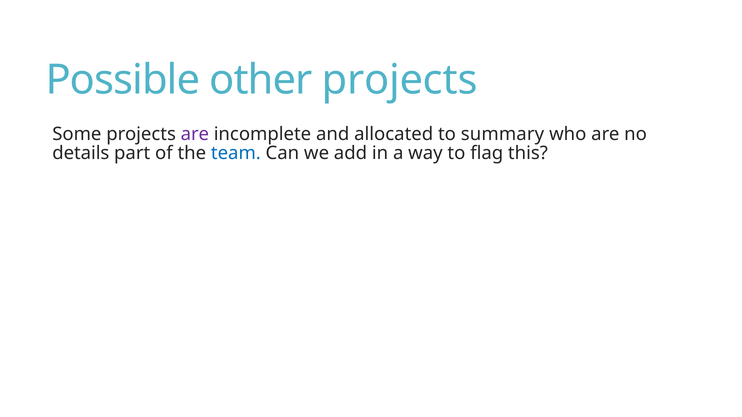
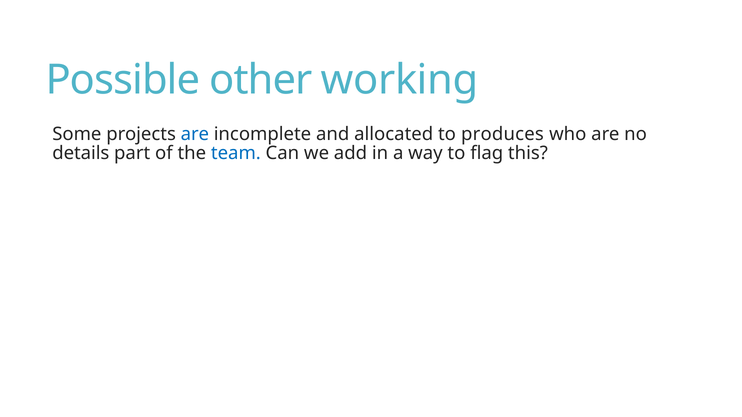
other projects: projects -> working (400, 80)
are colour: purple -> blue (195, 134)
summary: summary -> produces (502, 134)
